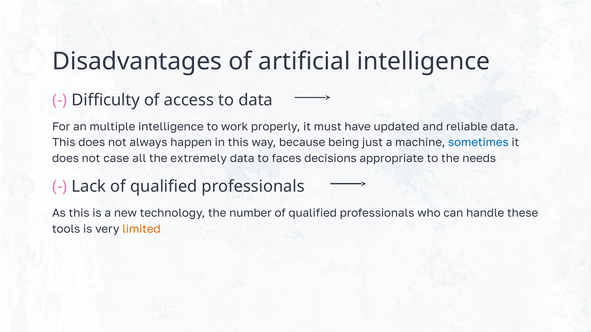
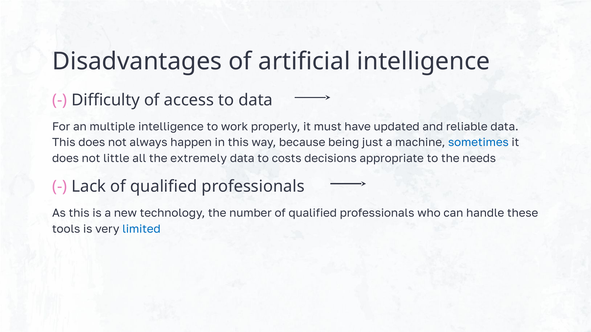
case: case -> little (116, 159)
faces: faces -> costs (287, 159)
limited colour: orange -> blue (141, 229)
